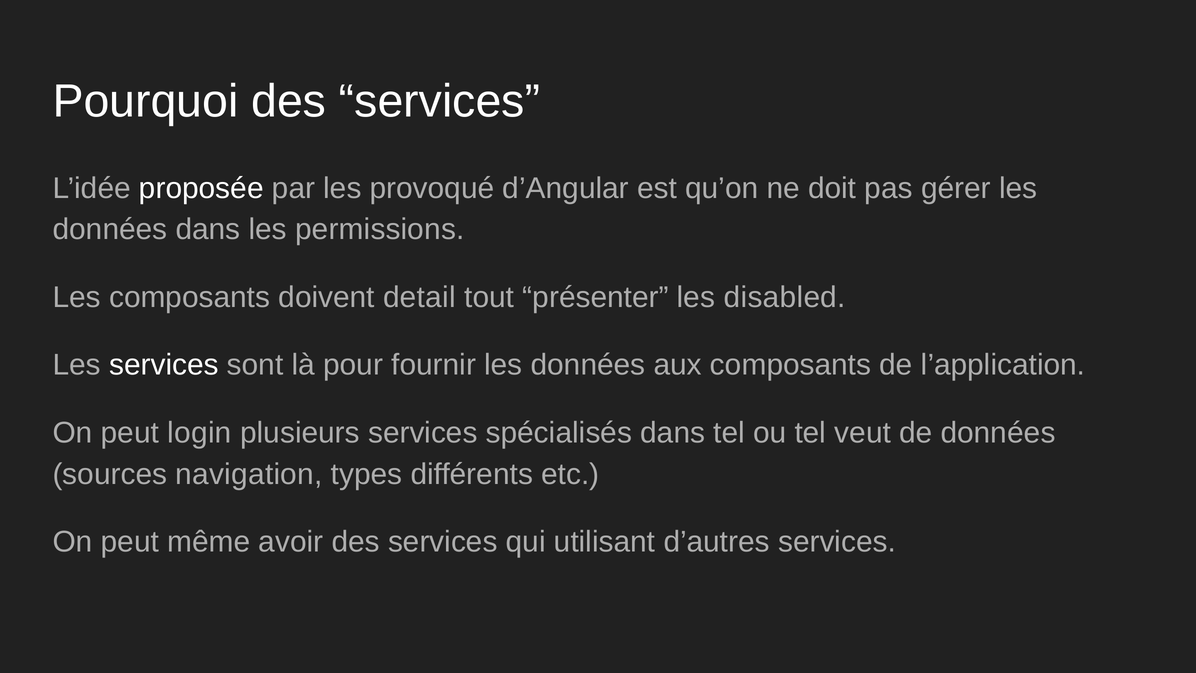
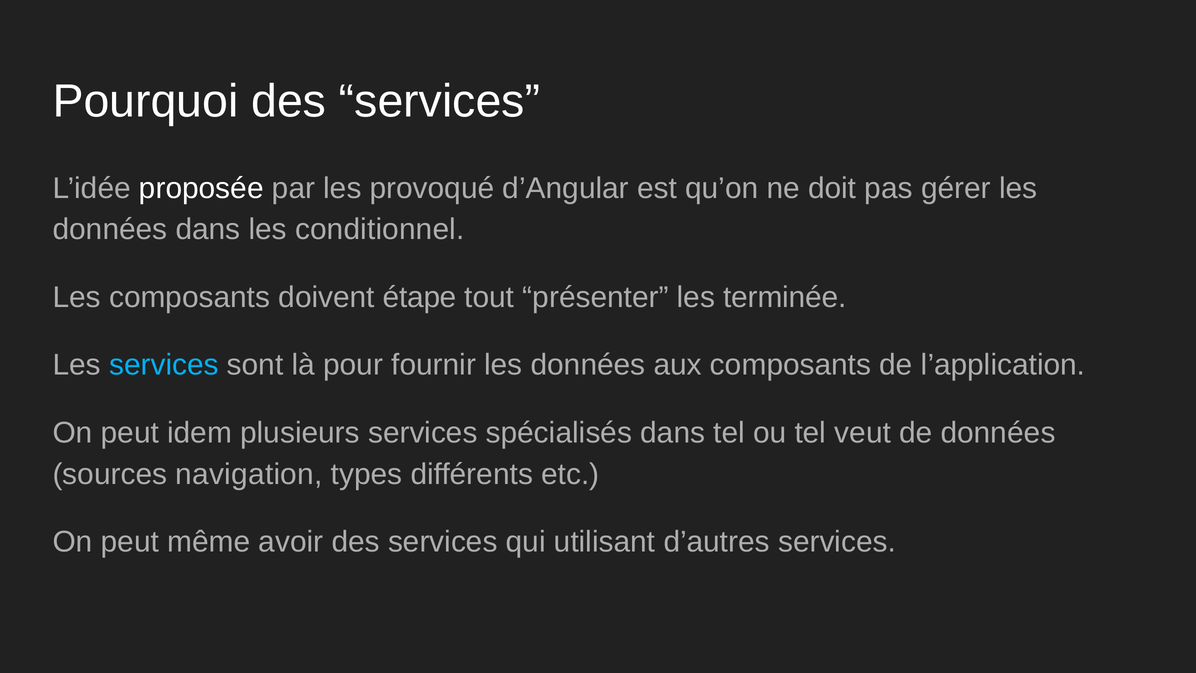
permissions: permissions -> conditionnel (380, 229)
detail: detail -> étape (420, 297)
disabled: disabled -> terminée (785, 297)
services colour: white -> light blue (164, 365)
login: login -> idem (200, 433)
